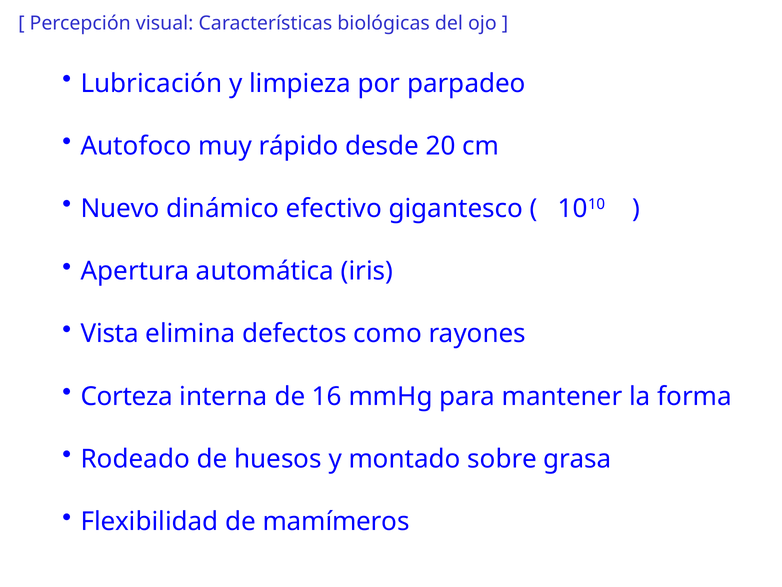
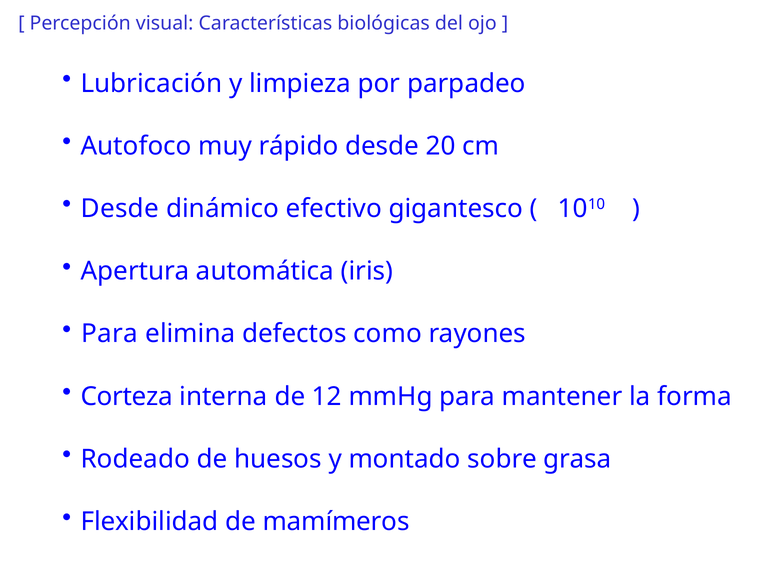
Nuevo: Nuevo -> Desde (120, 208)
Vista: Vista -> Para (110, 334)
16: 16 -> 12 (327, 396)
